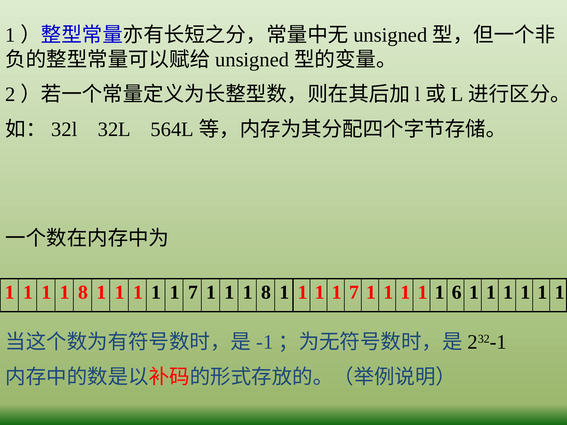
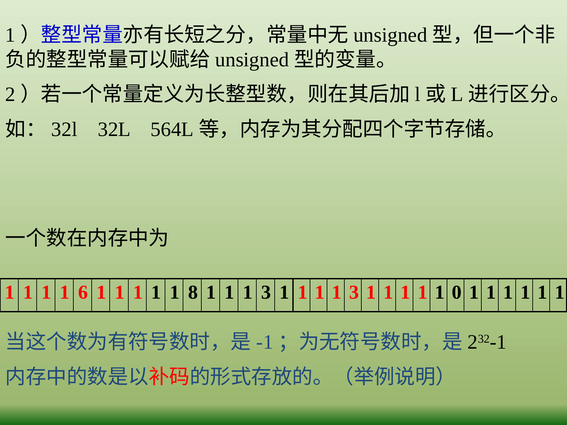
8: 8 -> 6 (83, 292)
7: 7 -> 8 (193, 292)
8: 8 -> 3 (266, 292)
7: 7 -> 3 (354, 292)
6: 6 -> 0 (457, 292)
